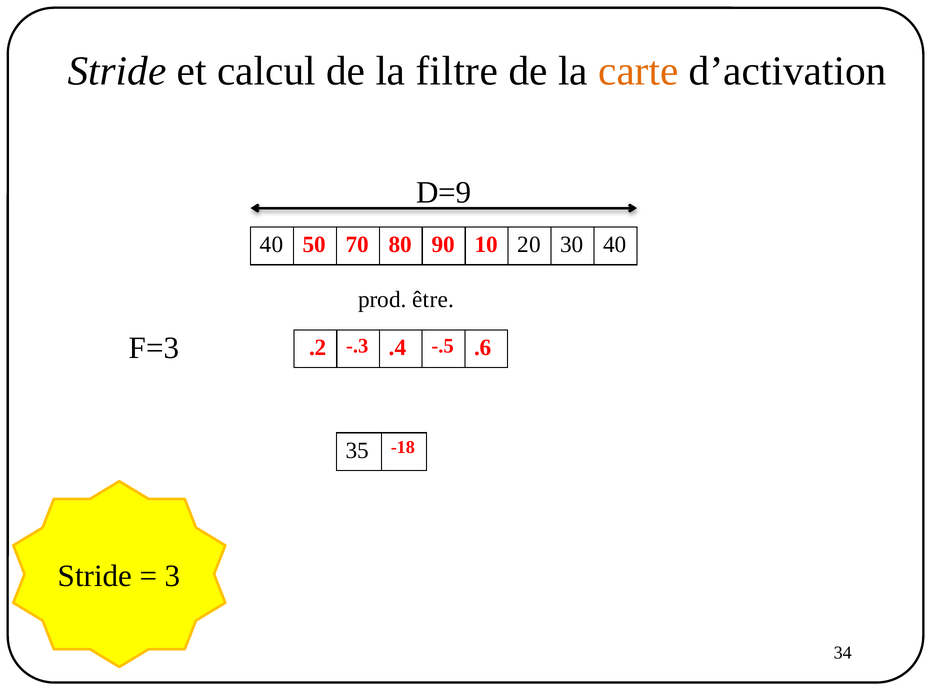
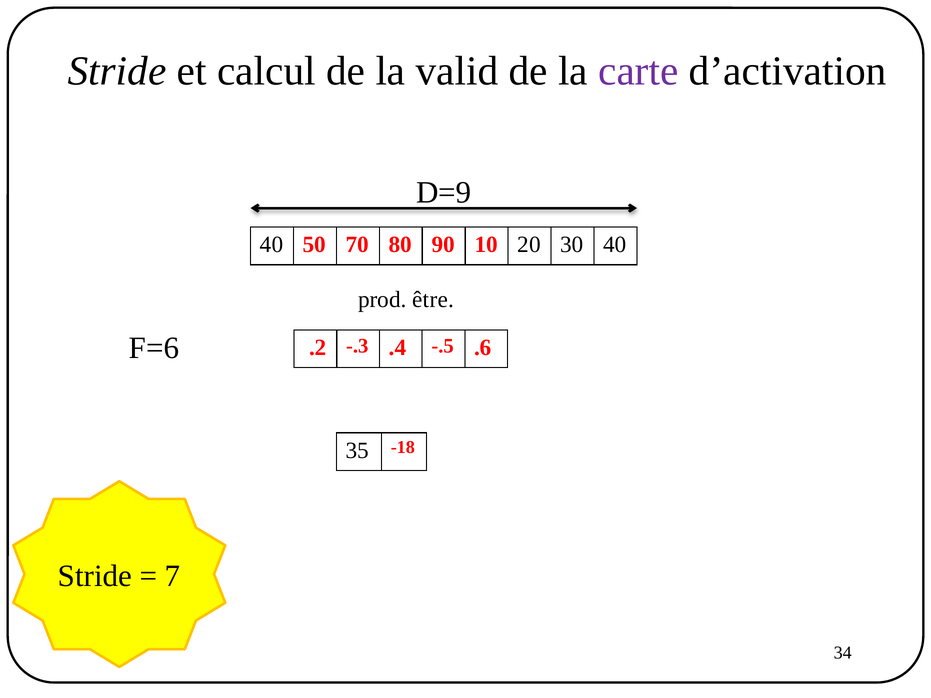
filtre: filtre -> valid (457, 71)
carte colour: orange -> purple (638, 71)
F=3: F=3 -> F=6 (154, 348)
3: 3 -> 7 (173, 576)
